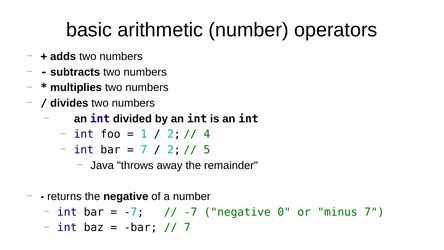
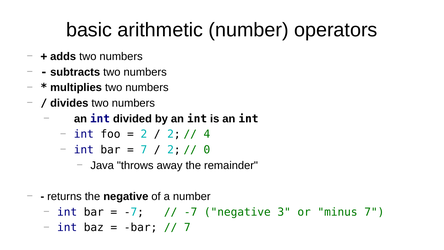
1: 1 -> 2 (144, 134)
5: 5 -> 0 (207, 150)
0: 0 -> 3 (284, 212)
